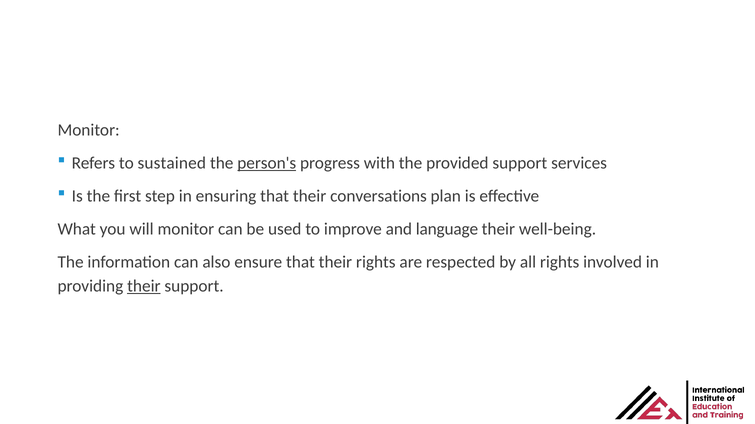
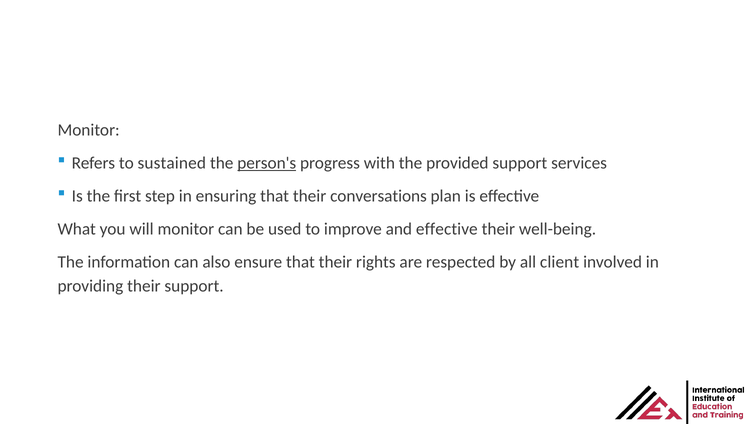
and language: language -> effective (447, 230)
all rights: rights -> client (560, 263)
their underline: present -> none (144, 286)
